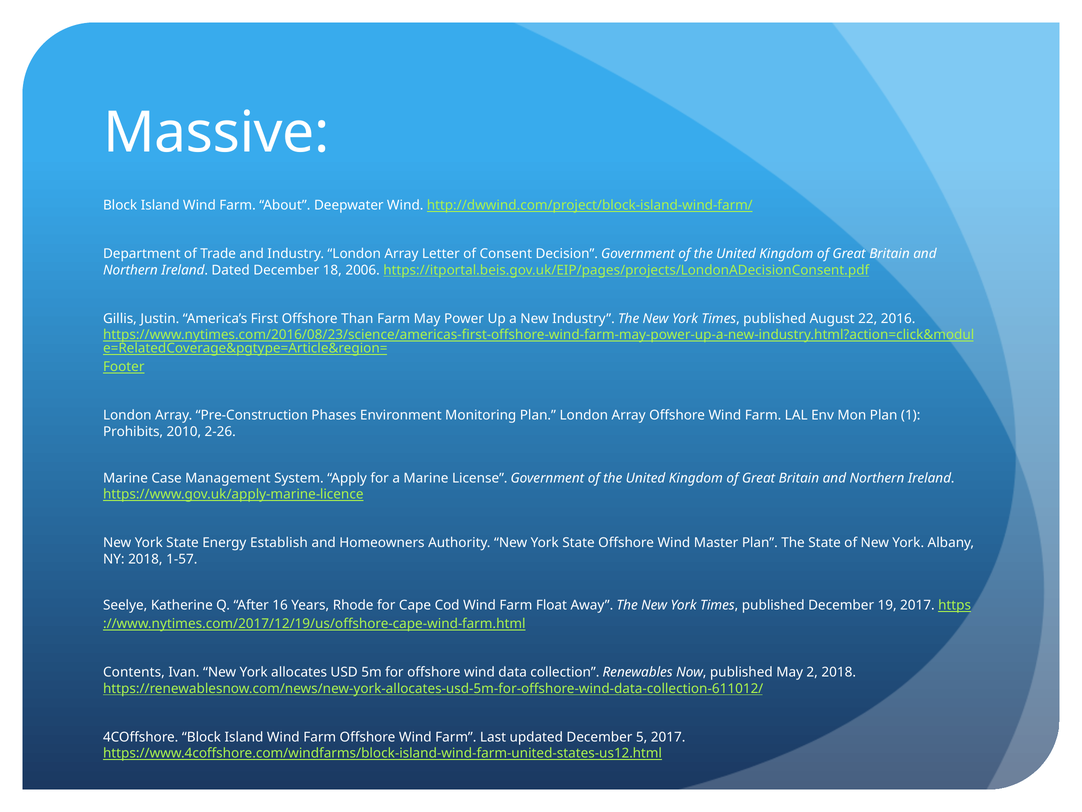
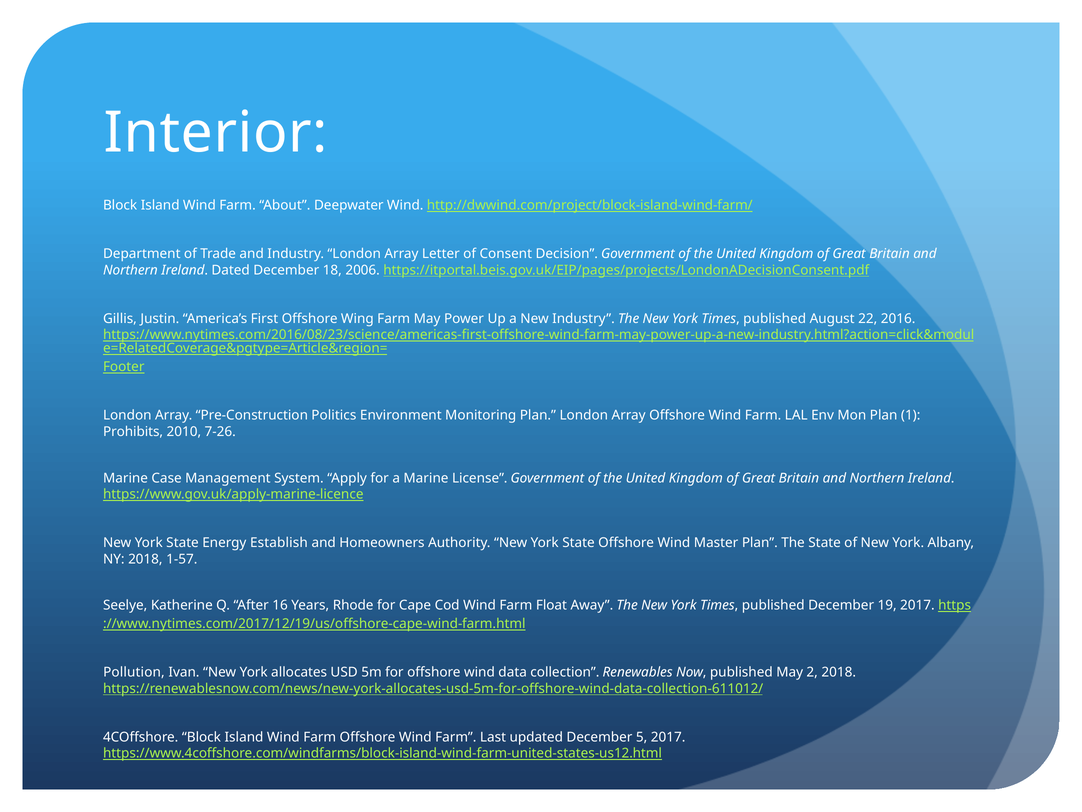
Massive: Massive -> Interior (216, 133)
Than: Than -> Wing (357, 318)
Phases: Phases -> Politics (334, 415)
2-26: 2-26 -> 7-26 (220, 431)
Contents: Contents -> Pollution (134, 672)
